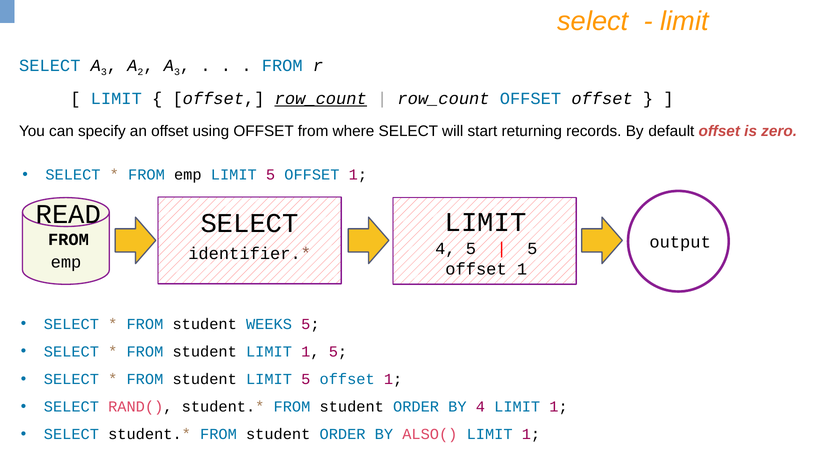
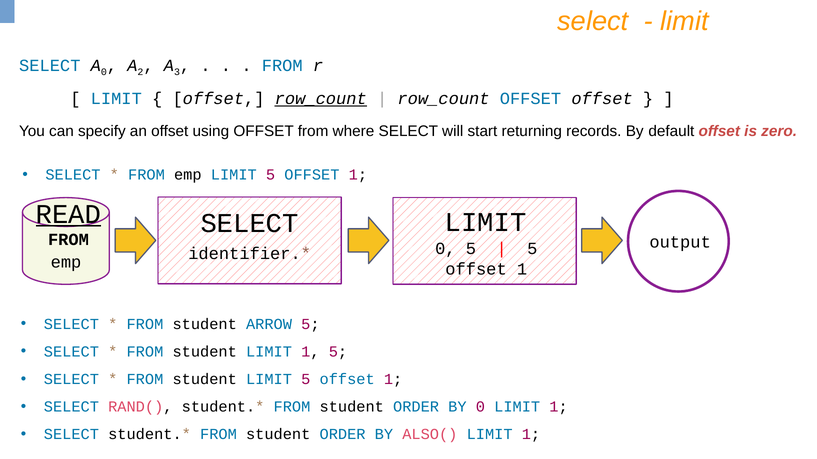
3: 3 -> 0 (104, 72)
READ underline: none -> present (68, 214)
4: 4 -> 0 (445, 249)
WEEKS: WEEKS -> ARROW (269, 325)
BY 4: 4 -> 0 (480, 407)
